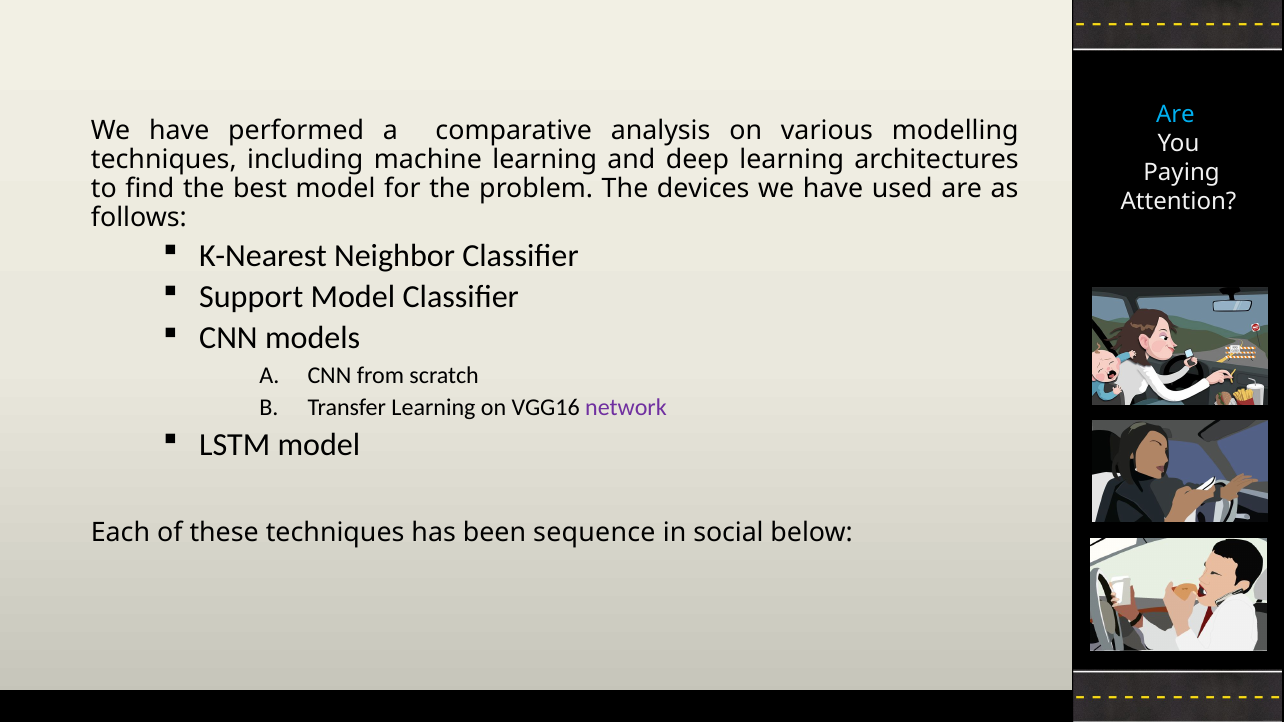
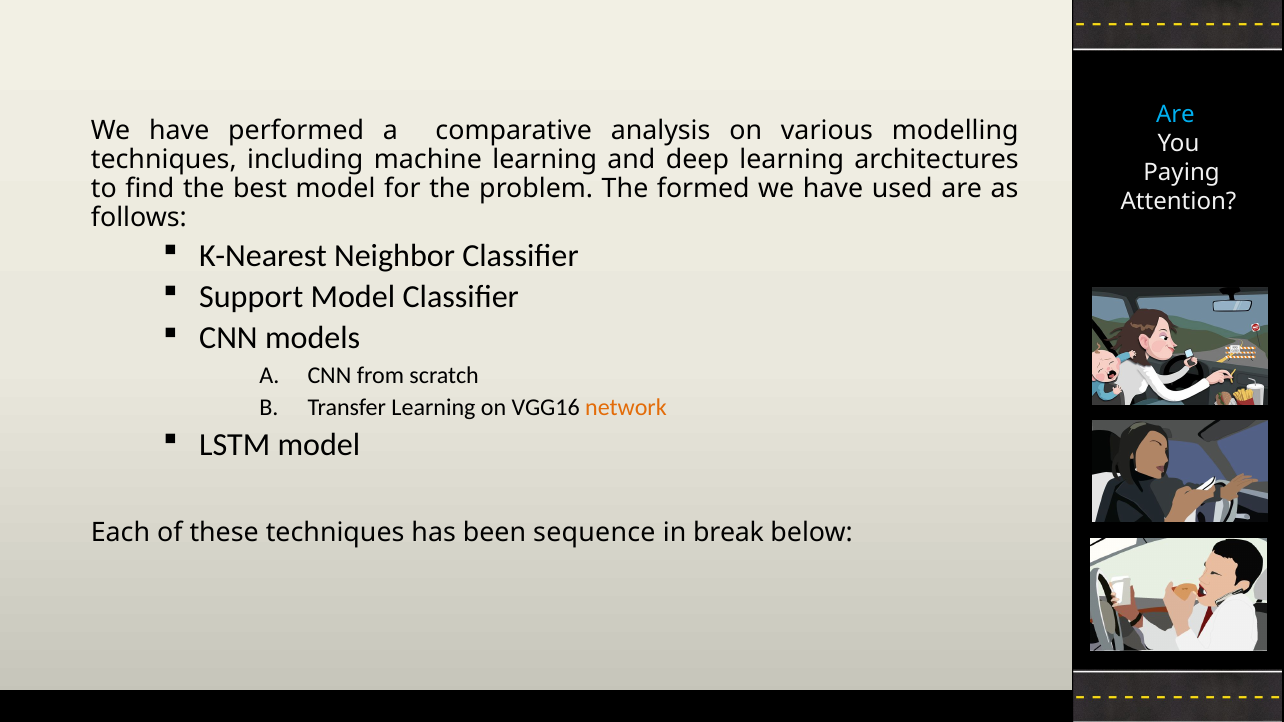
devices: devices -> formed (703, 188)
network colour: purple -> orange (626, 408)
social: social -> break (729, 533)
